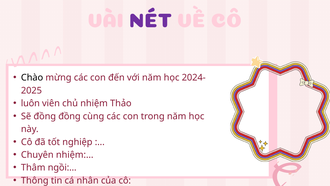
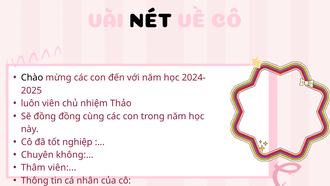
NÉT colour: purple -> black (151, 21)
Chuyên nhiệm: nhiệm -> không (75, 155)
Thâm ngồi: ngồi -> viên (62, 167)
